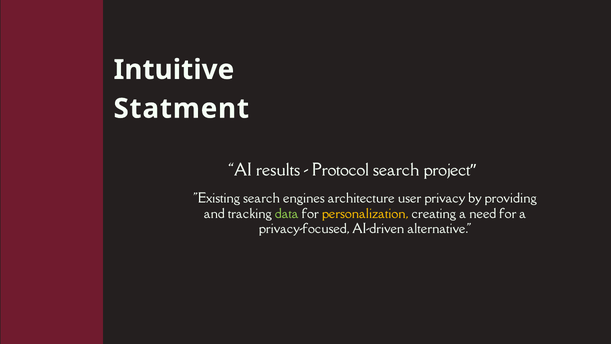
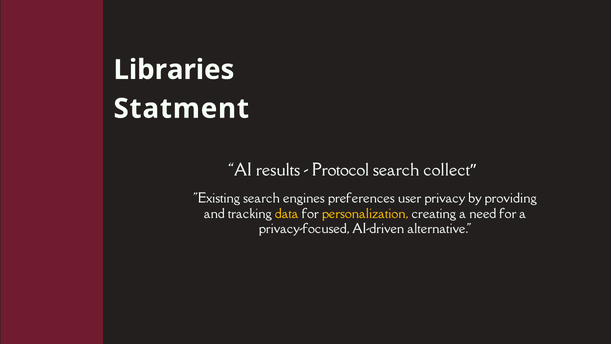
Intuitive: Intuitive -> Libraries (174, 70)
project: project -> collect (447, 170)
architecture: architecture -> preferences (361, 199)
data colour: light green -> yellow (287, 214)
